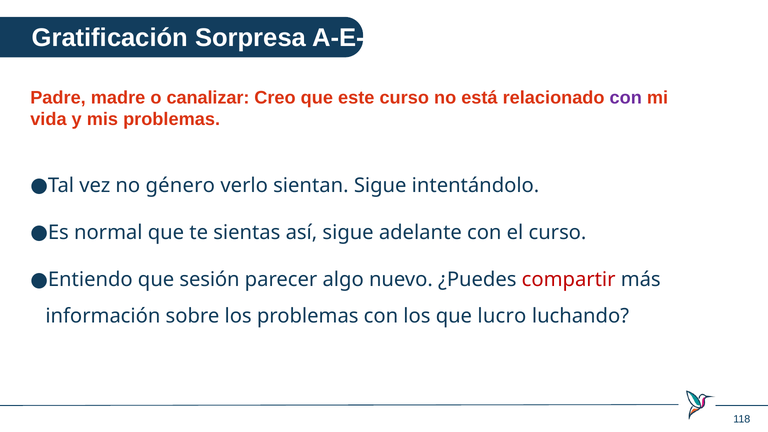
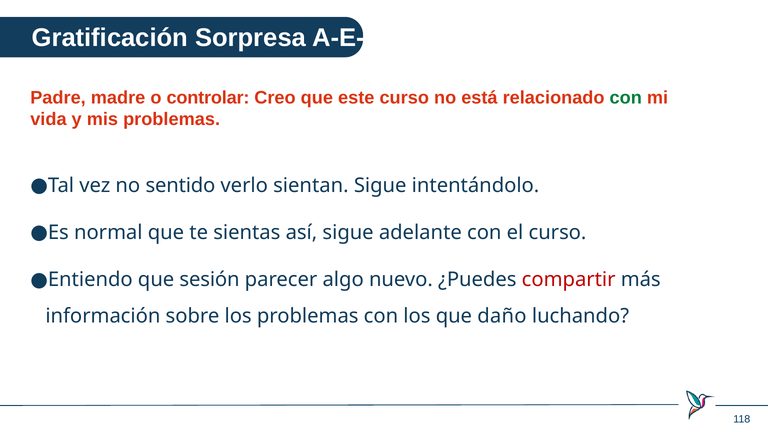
canalizar: canalizar -> controlar (208, 98)
con colour: purple -> green (626, 98)
género: género -> sentido (180, 185)
lucro: lucro -> daño (502, 316)
